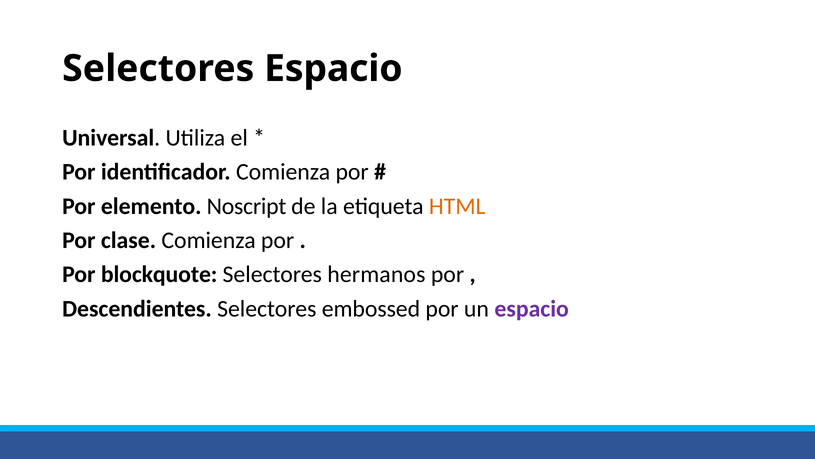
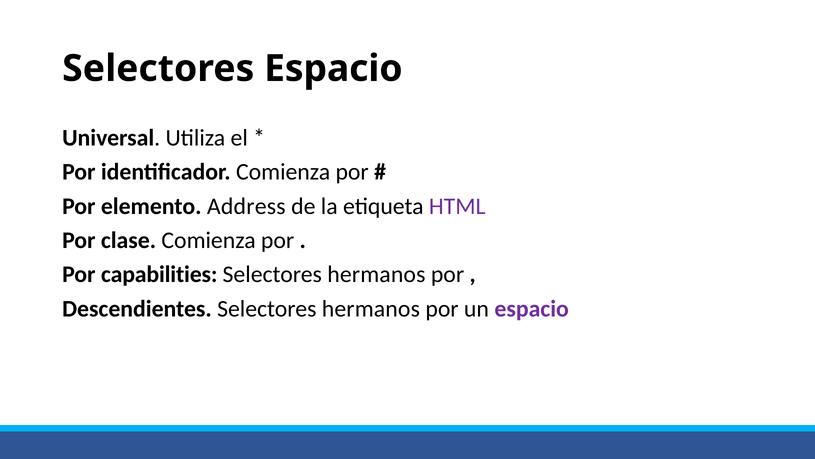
Noscript: Noscript -> Address (246, 206)
HTML colour: orange -> purple (457, 206)
blockquote: blockquote -> capabilities (159, 274)
Descendientes Selectores embossed: embossed -> hermanos (371, 308)
